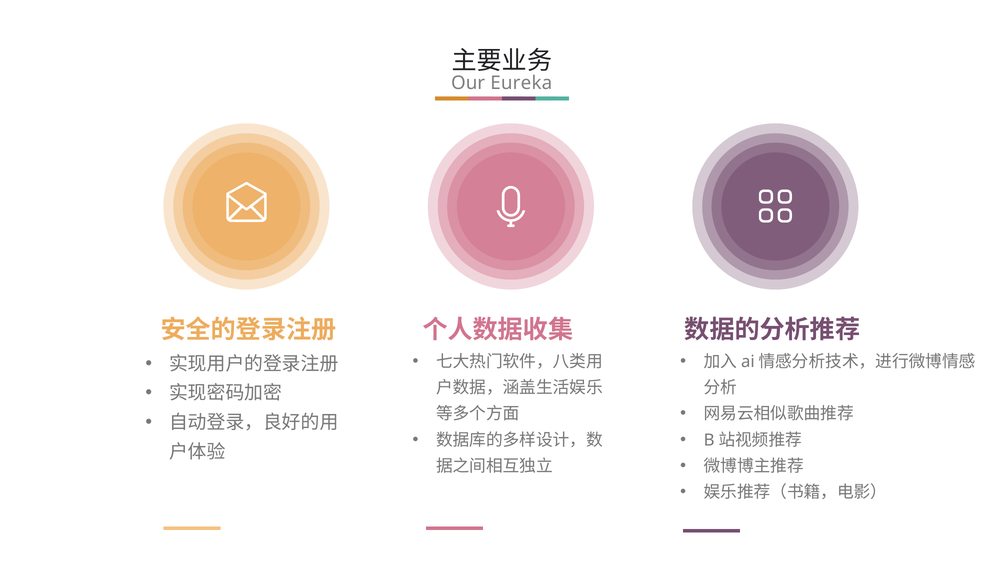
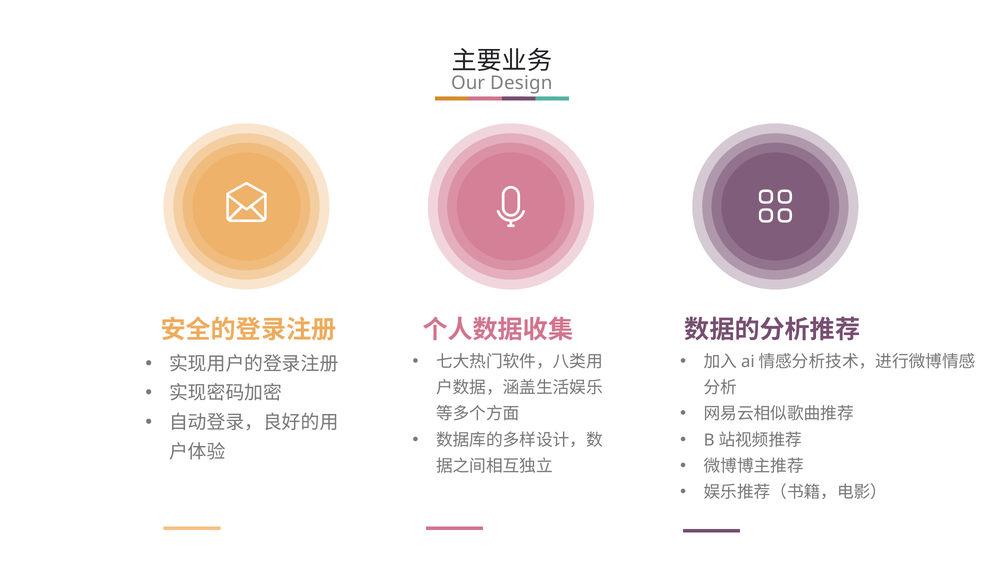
Eureka: Eureka -> Design (521, 83)
